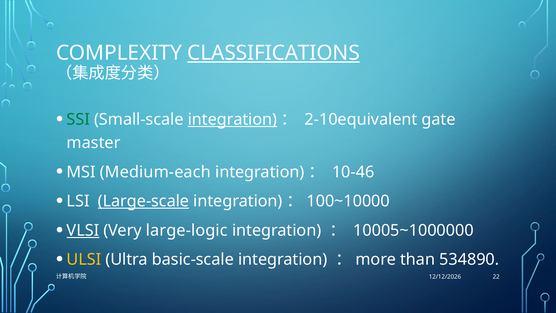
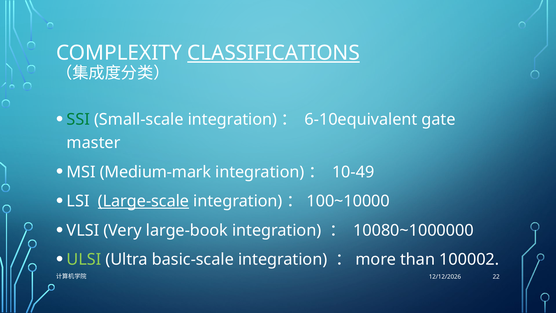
integration underline: present -> none (232, 119)
2-10equivalent: 2-10equivalent -> 6-10equivalent (361, 119)
Medium-each: Medium-each -> Medium-mark (156, 172)
10-46: 10-46 -> 10-49 (353, 172)
VLSI underline: present -> none (83, 230)
large-logic: large-logic -> large-book (187, 230)
10005~1000000: 10005~1000000 -> 10080~1000000 (413, 230)
ULSI colour: yellow -> light green (84, 259)
534890: 534890 -> 100002 (469, 259)
